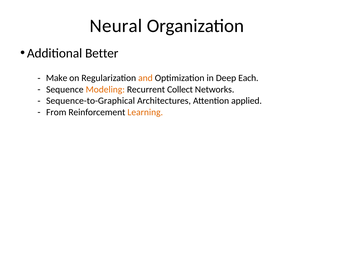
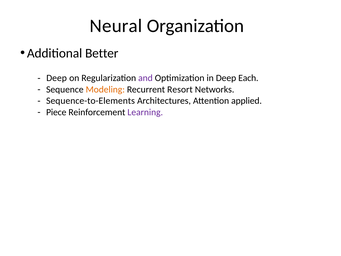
Make: Make -> Deep (57, 78)
and colour: orange -> purple (145, 78)
Collect: Collect -> Resort (180, 89)
Sequence-to-Graphical: Sequence-to-Graphical -> Sequence-to-Elements (91, 101)
From: From -> Piece (56, 112)
Learning colour: orange -> purple (145, 112)
